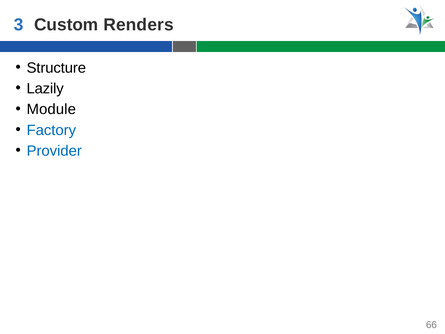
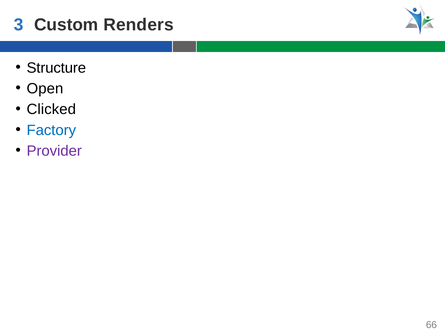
Lazily: Lazily -> Open (45, 89)
Module: Module -> Clicked (51, 109)
Provider colour: blue -> purple (54, 151)
